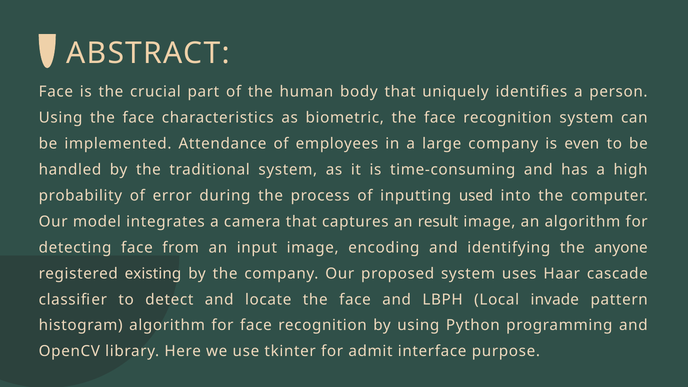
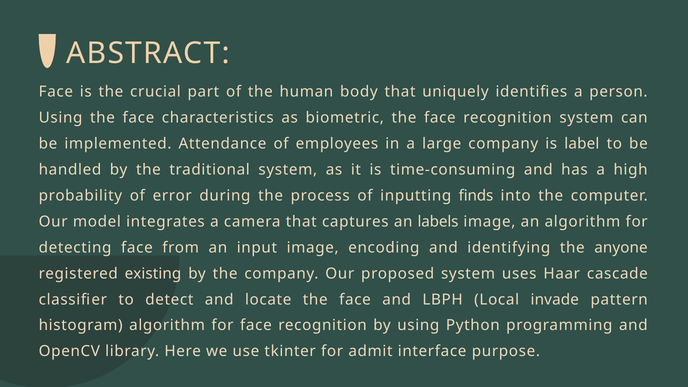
even: even -> label (582, 144)
used: used -> finds (476, 196)
result: result -> labels (438, 222)
